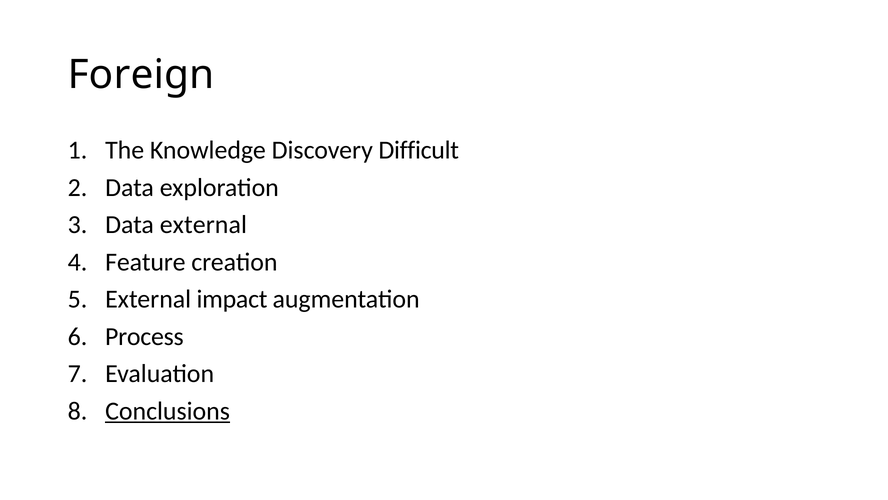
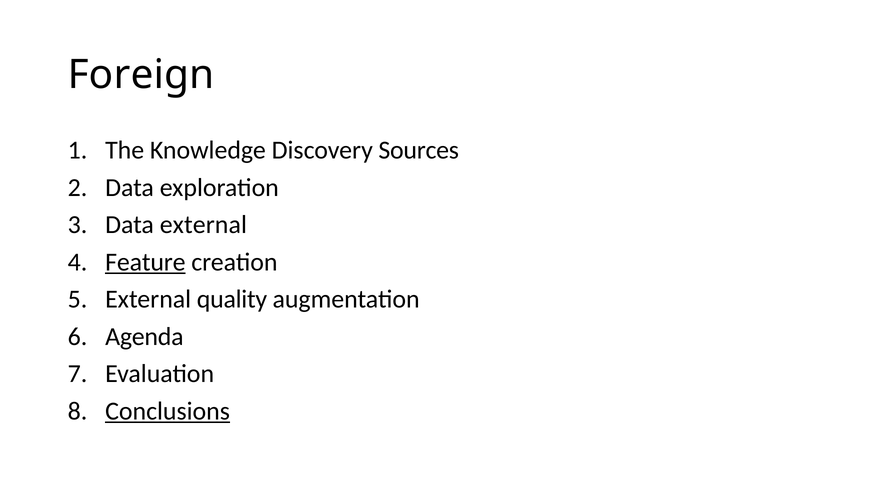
Difficult: Difficult -> Sources (419, 150)
Feature underline: none -> present (145, 262)
impact: impact -> quality (232, 299)
Process: Process -> Agenda (144, 336)
